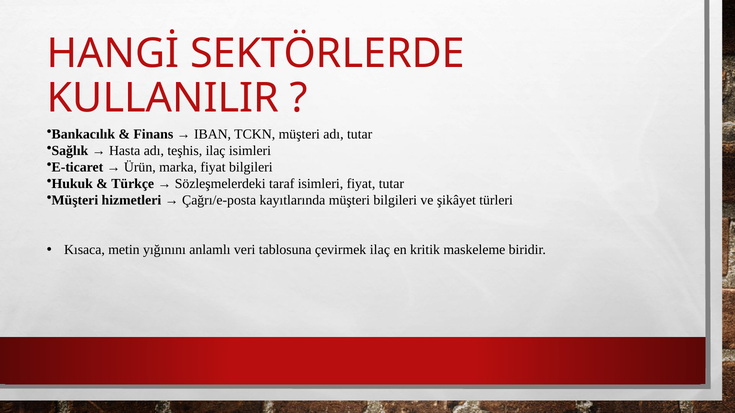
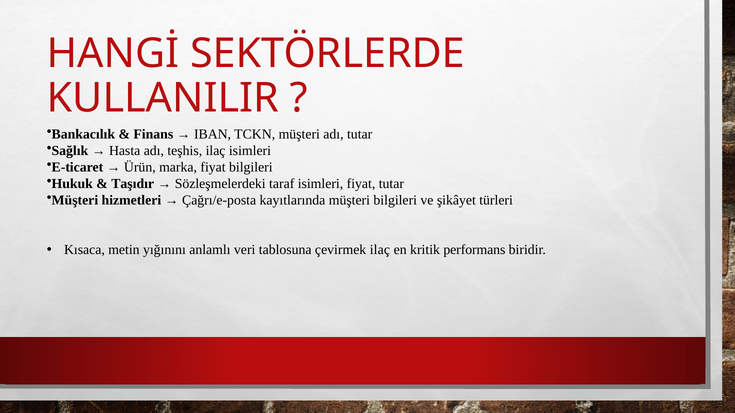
Türkçe: Türkçe -> Taşıdır (133, 184)
maskeleme: maskeleme -> performans (474, 250)
